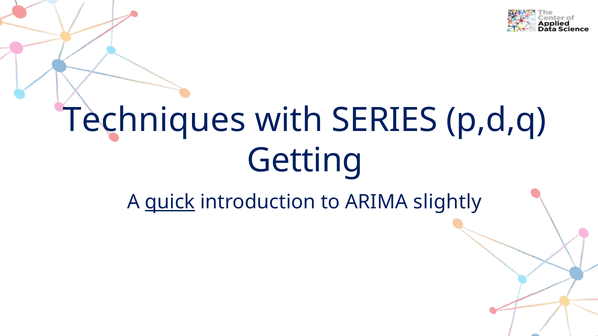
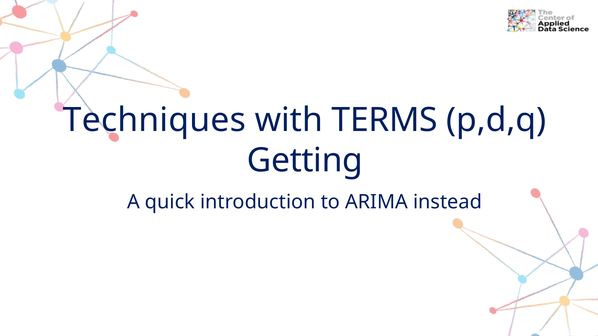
SERIES: SERIES -> TERMS (385, 120)
quick underline: present -> none (170, 202)
slightly: slightly -> instead (448, 202)
